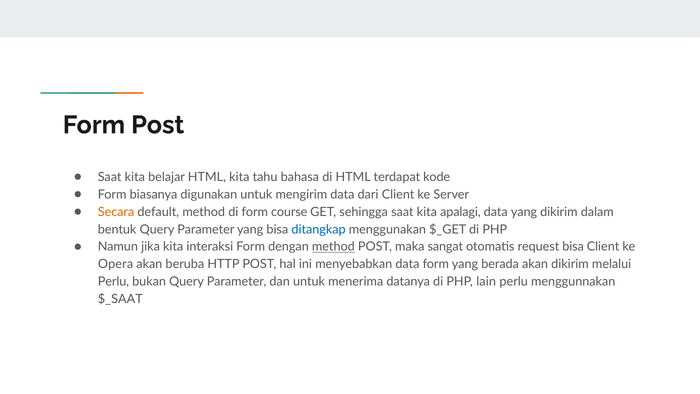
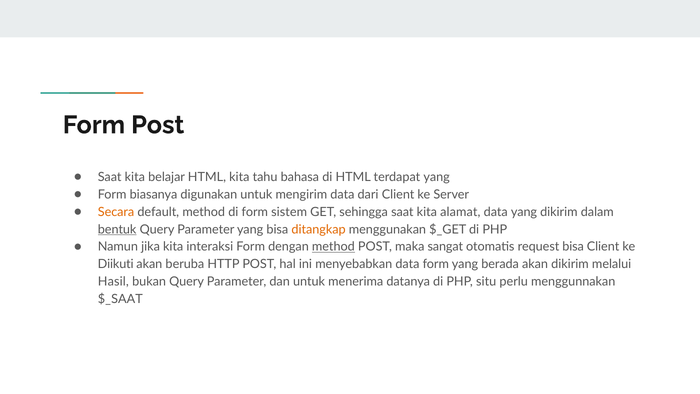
terdapat kode: kode -> yang (437, 177)
course: course -> sistem (289, 212)
apalagi: apalagi -> alamat (460, 212)
bentuk underline: none -> present (117, 229)
ditangkap colour: blue -> orange (319, 229)
Opera: Opera -> Diikuti (116, 264)
Perlu: Perlu -> Hasil (113, 282)
lain: lain -> situ (486, 282)
